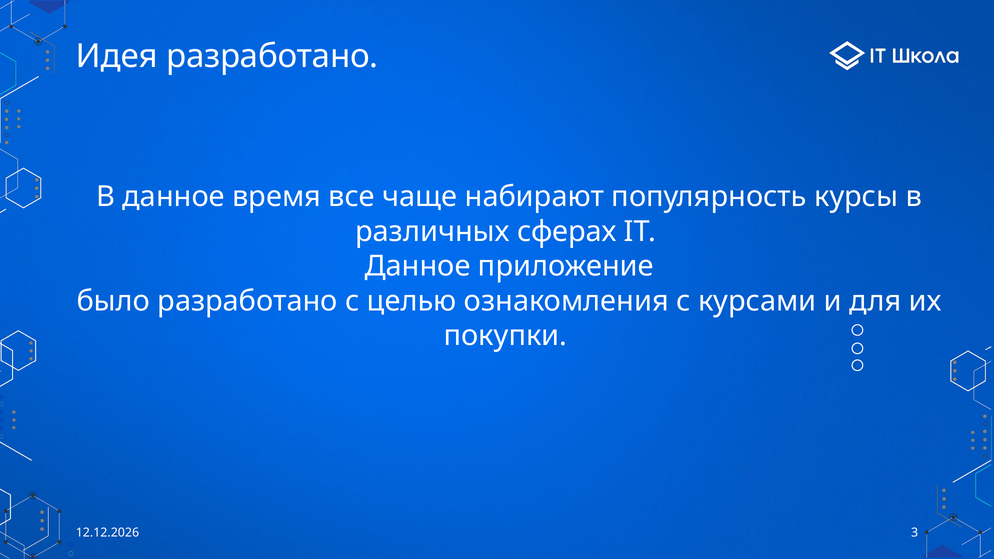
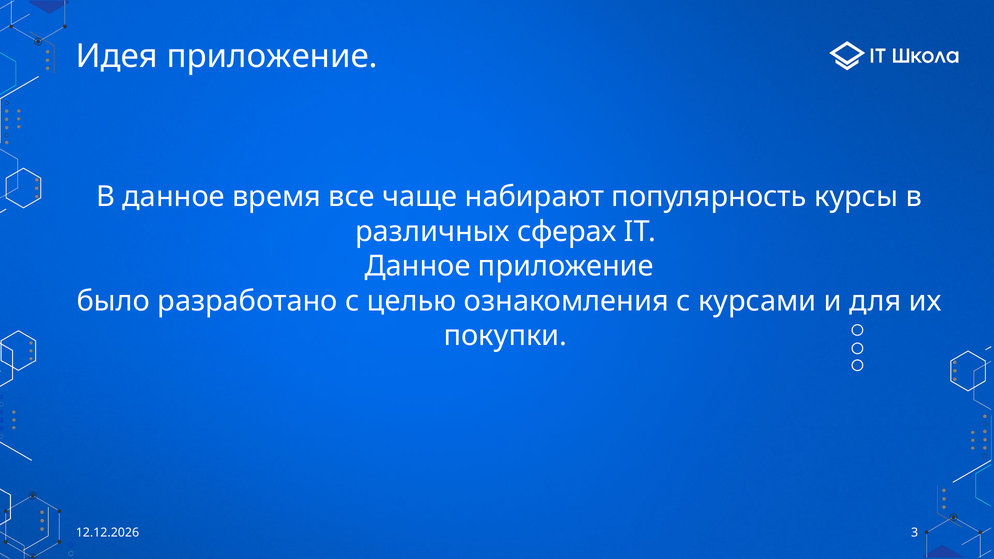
Идея разработано: разработано -> приложение (272, 57)
